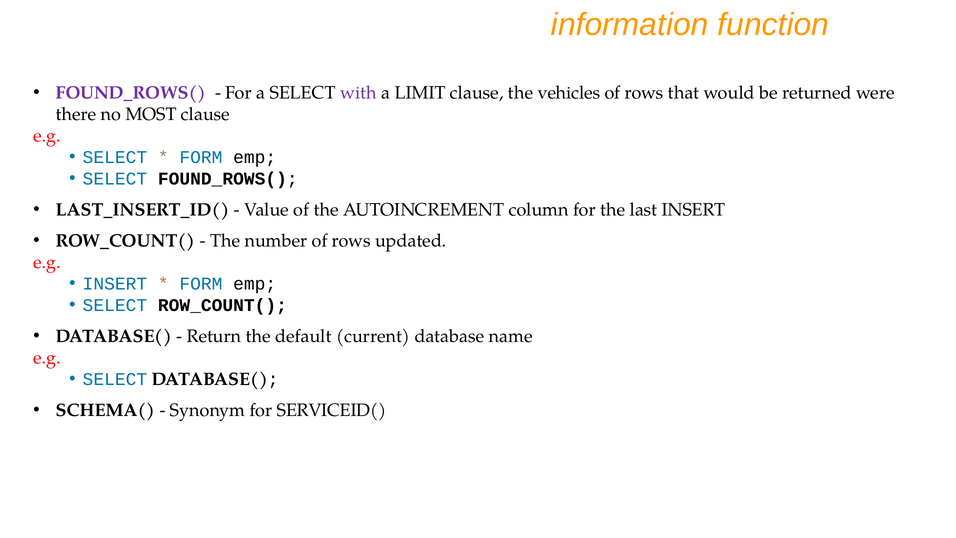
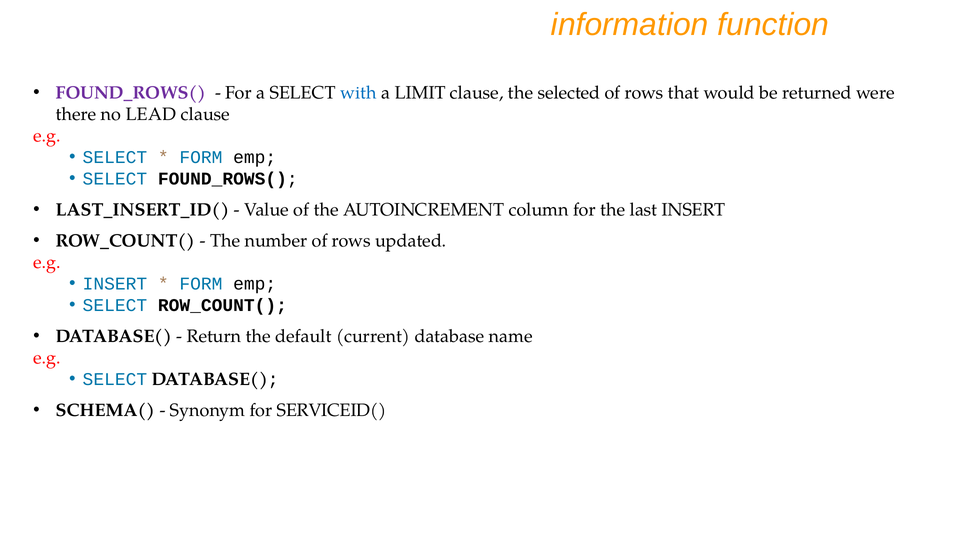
with colour: purple -> blue (358, 93)
vehicles: vehicles -> selected (569, 93)
MOST: MOST -> LEAD (151, 114)
